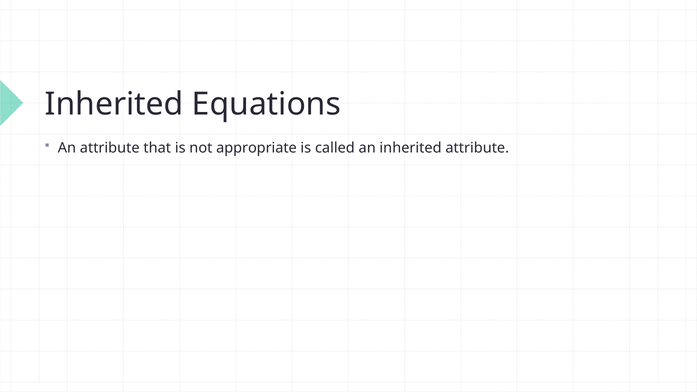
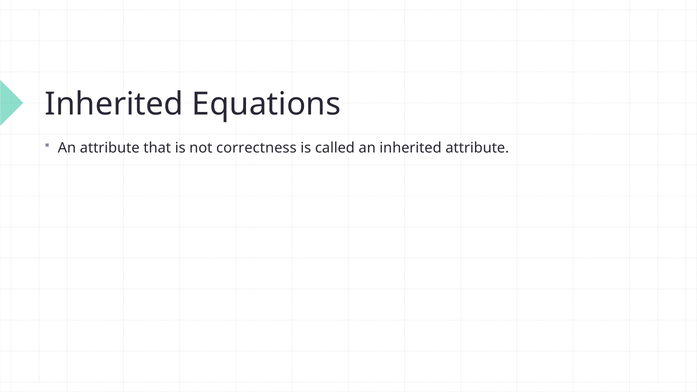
appropriate: appropriate -> correctness (256, 148)
